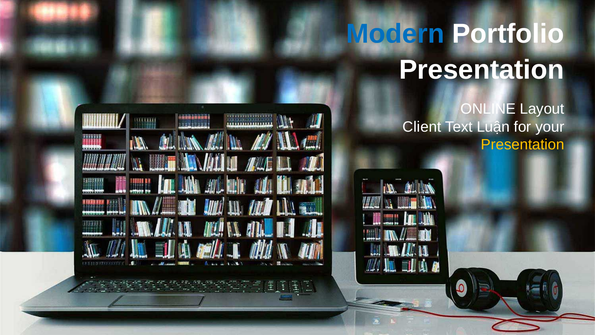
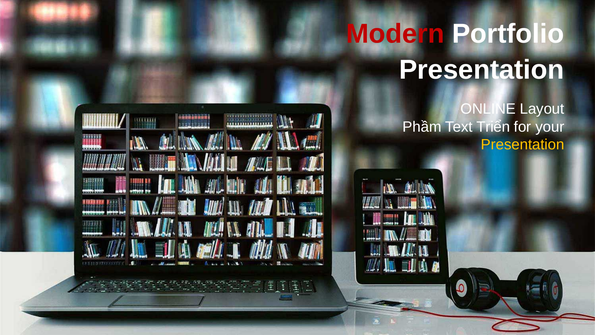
Modern colour: blue -> red (395, 34)
Client: Client -> Phầm (422, 127)
Luận: Luận -> Triển (493, 127)
